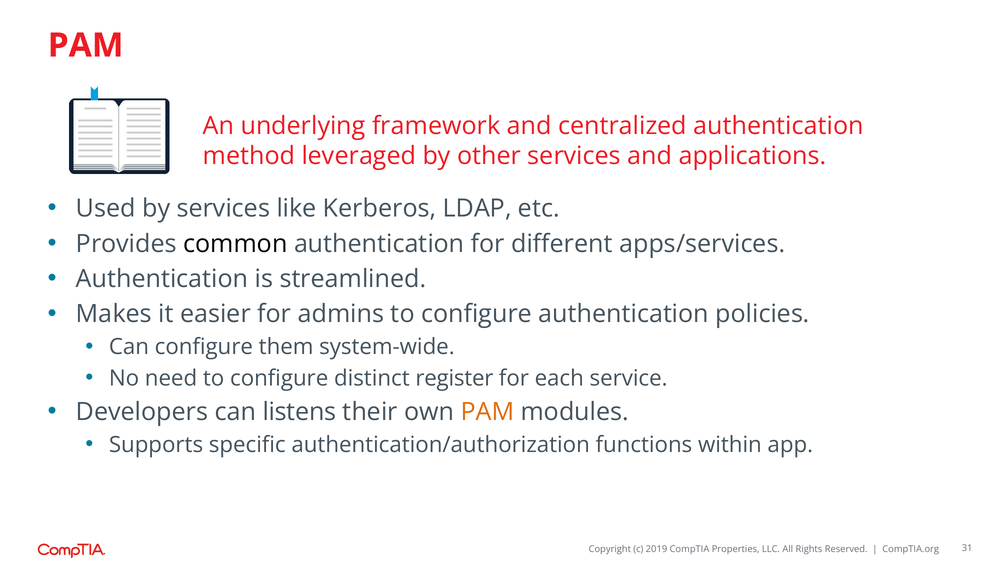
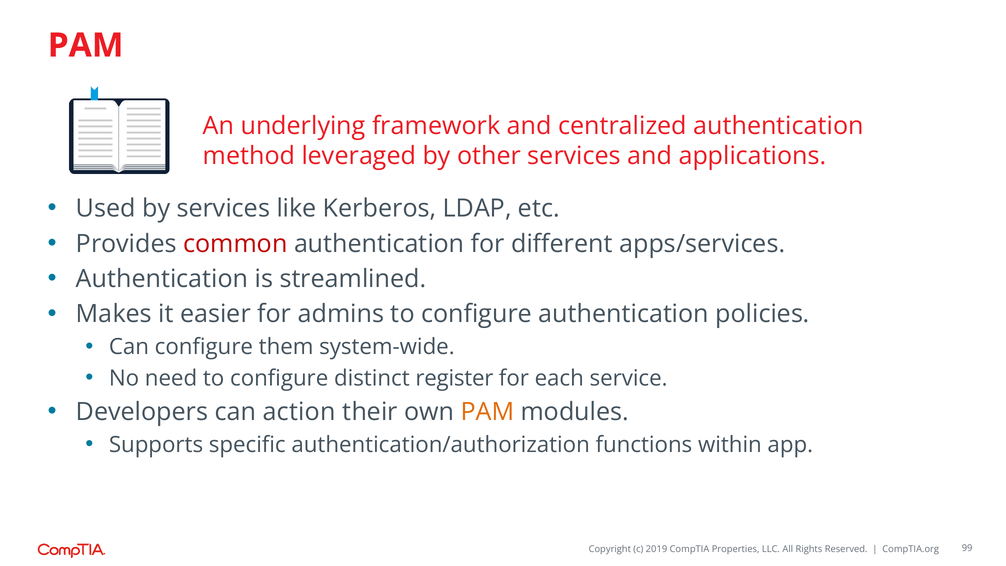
common colour: black -> red (235, 244)
listens: listens -> action (299, 412)
31: 31 -> 99 (967, 548)
